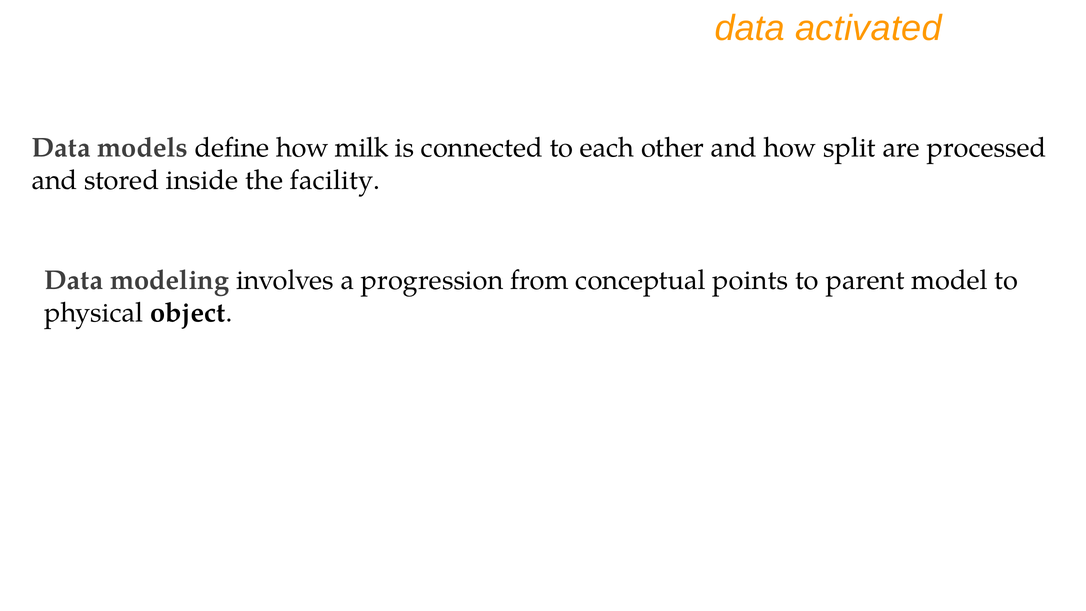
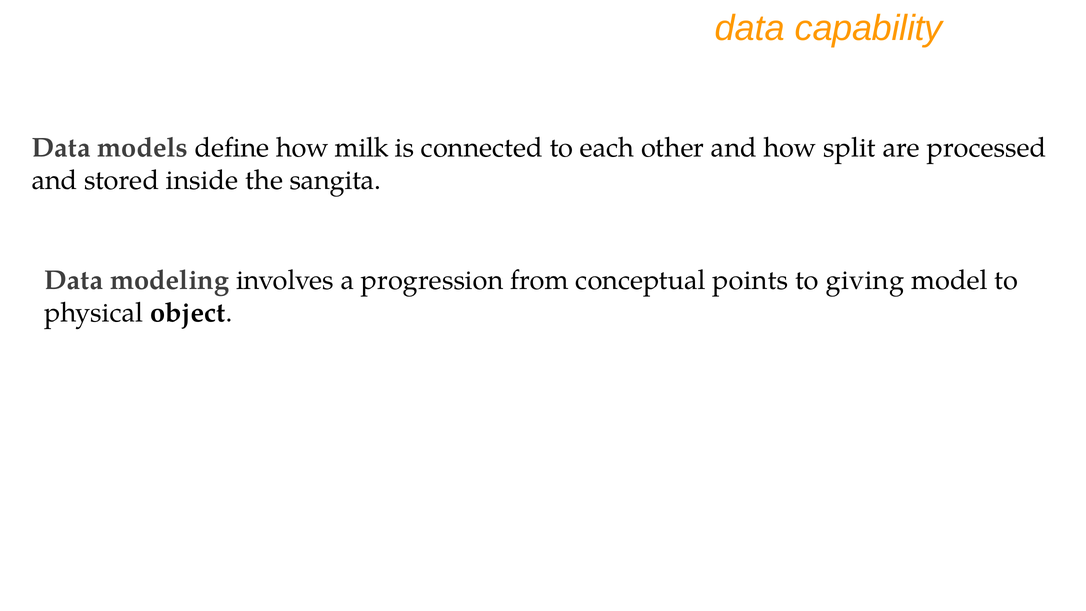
activated: activated -> capability (869, 28)
facility: facility -> sangita (335, 180)
parent: parent -> giving (865, 280)
